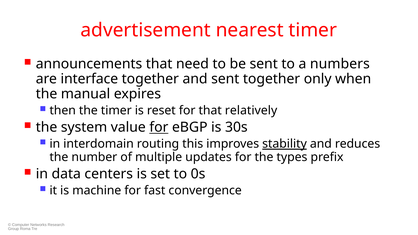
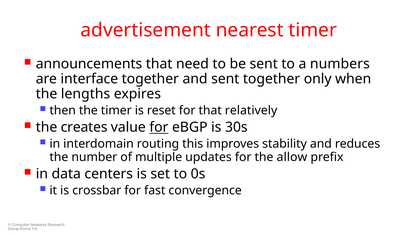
manual: manual -> lengths (86, 94)
system: system -> creates (84, 127)
stability underline: present -> none (285, 144)
types: types -> allow (292, 157)
machine: machine -> crossbar (97, 191)
